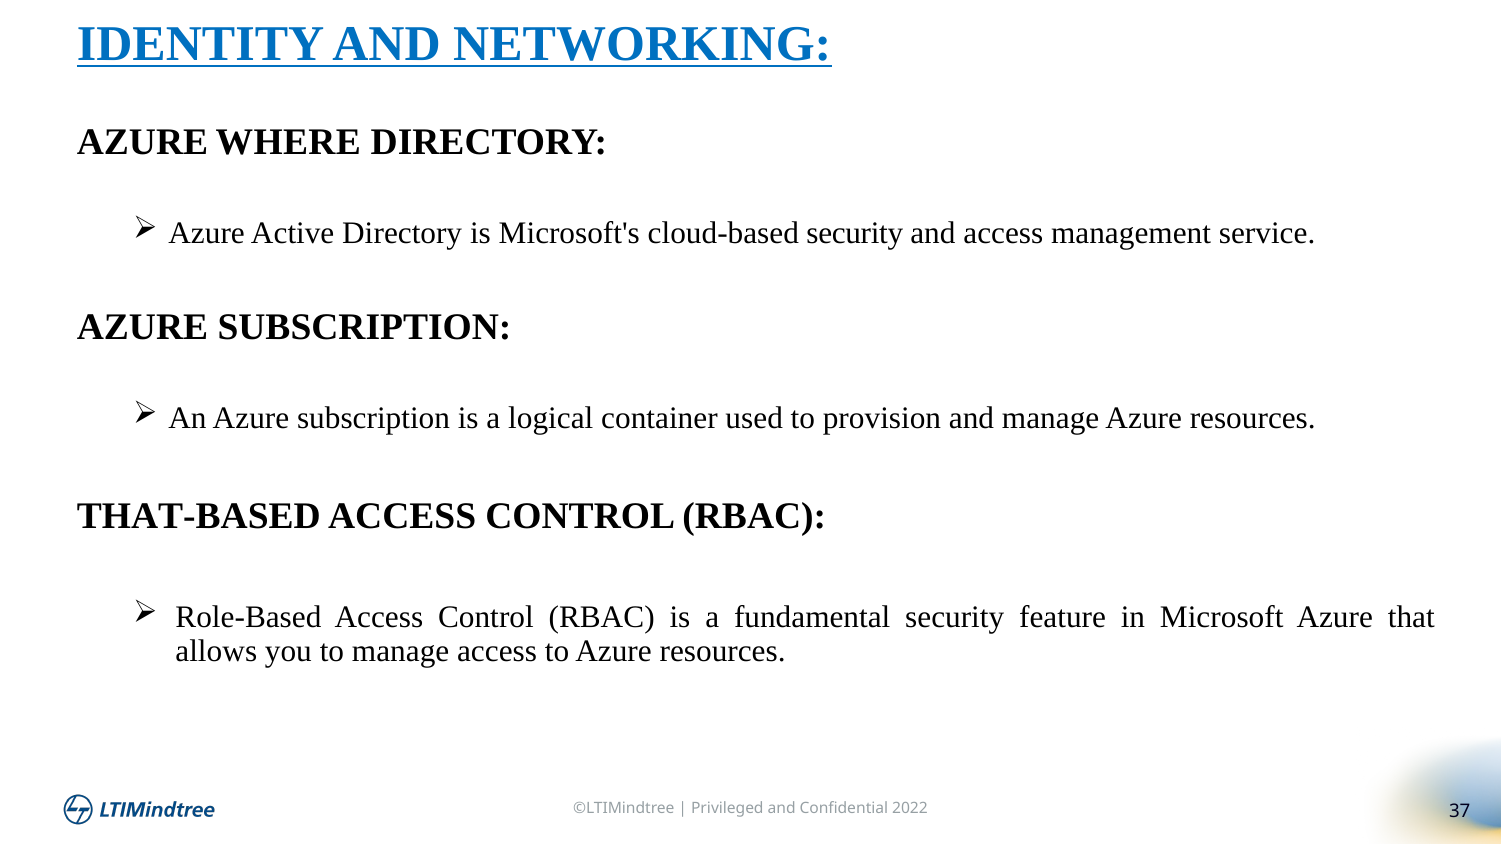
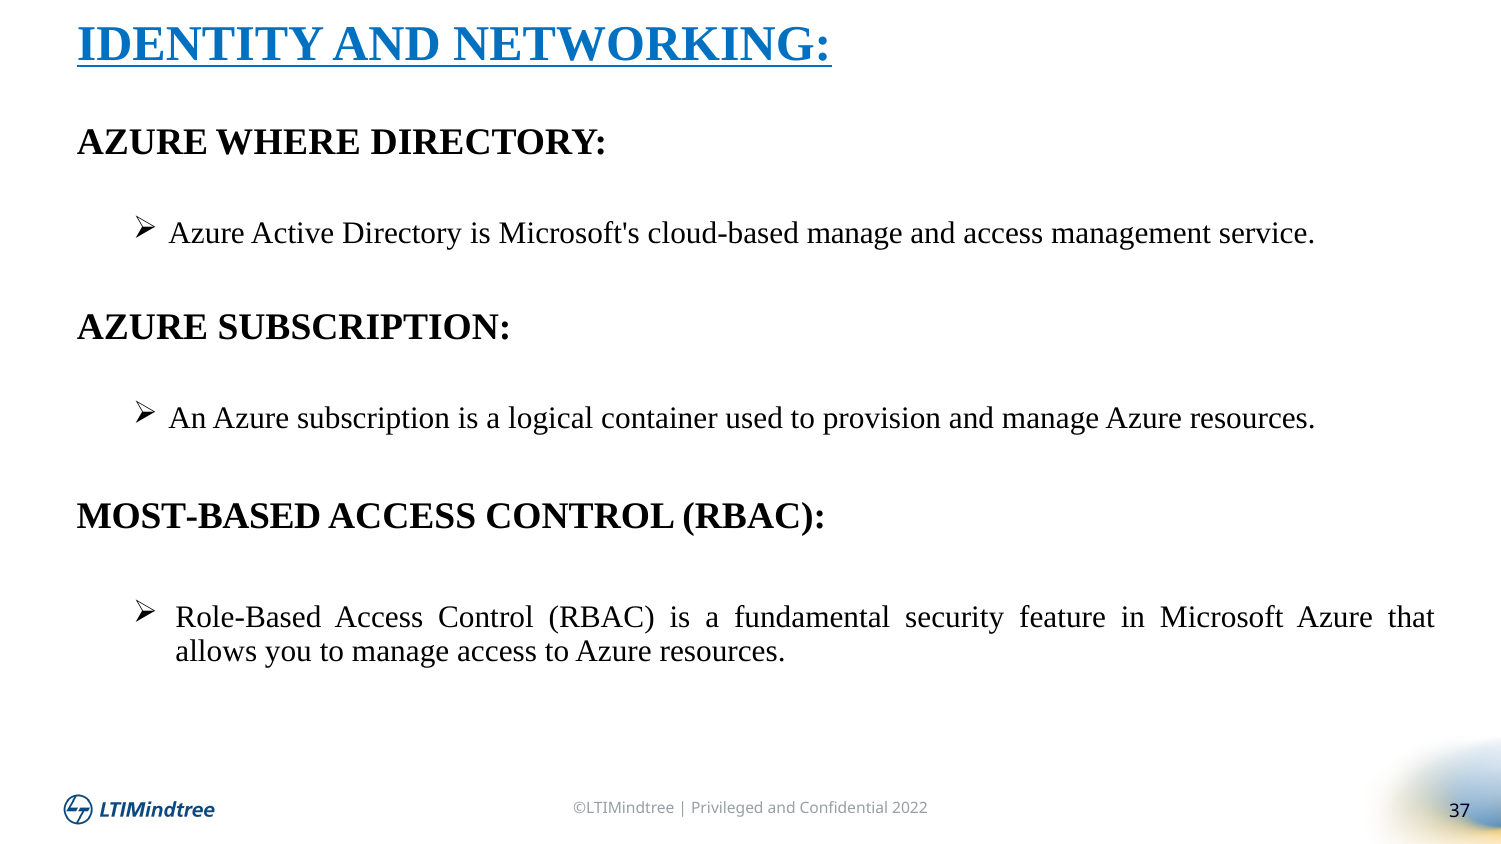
cloud-based security: security -> manage (855, 233)
THAT-BASED: THAT-BASED -> MOST-BASED (199, 516)
